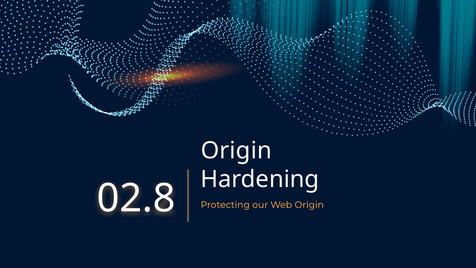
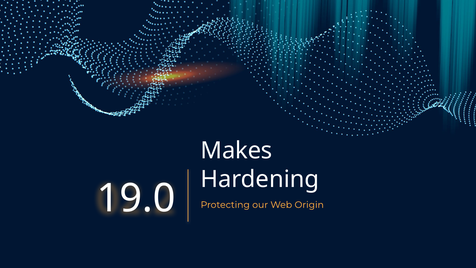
Origin: Origin -> Makes (237, 151)
02.8: 02.8 -> 19.0 (136, 198)
